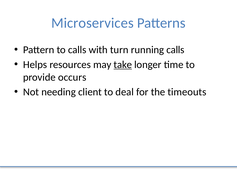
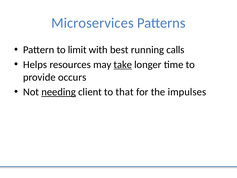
to calls: calls -> limit (77, 50)
turn: turn -> best (119, 50)
needing underline: none -> present (59, 92)
deal: deal -> that (125, 92)
timeouts: timeouts -> impulses (187, 92)
